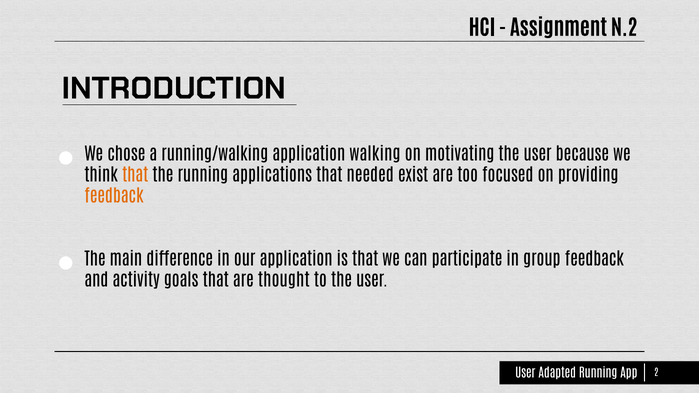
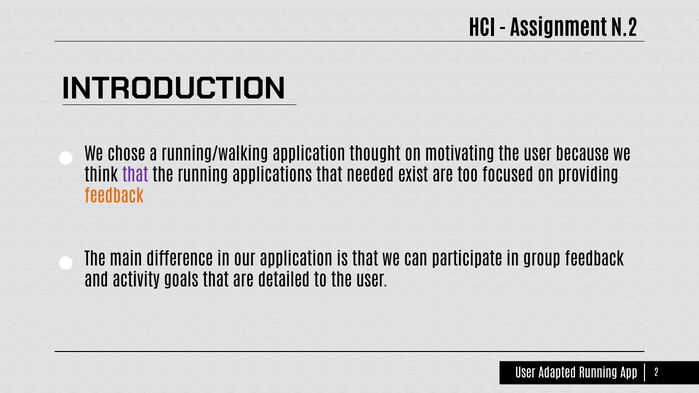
walking: walking -> thought (375, 155)
that colour: orange -> purple (135, 176)
thought: thought -> detailed (284, 281)
